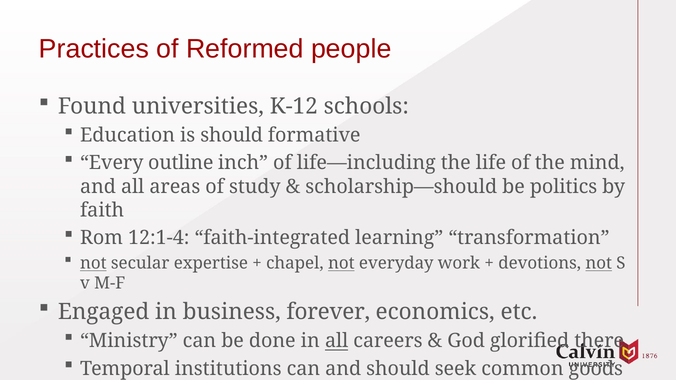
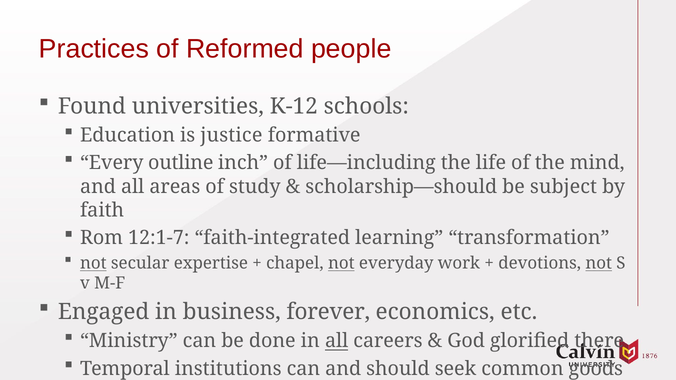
is should: should -> justice (231, 135)
politics: politics -> subject (564, 187)
12:1-4: 12:1-4 -> 12:1-7 (159, 238)
